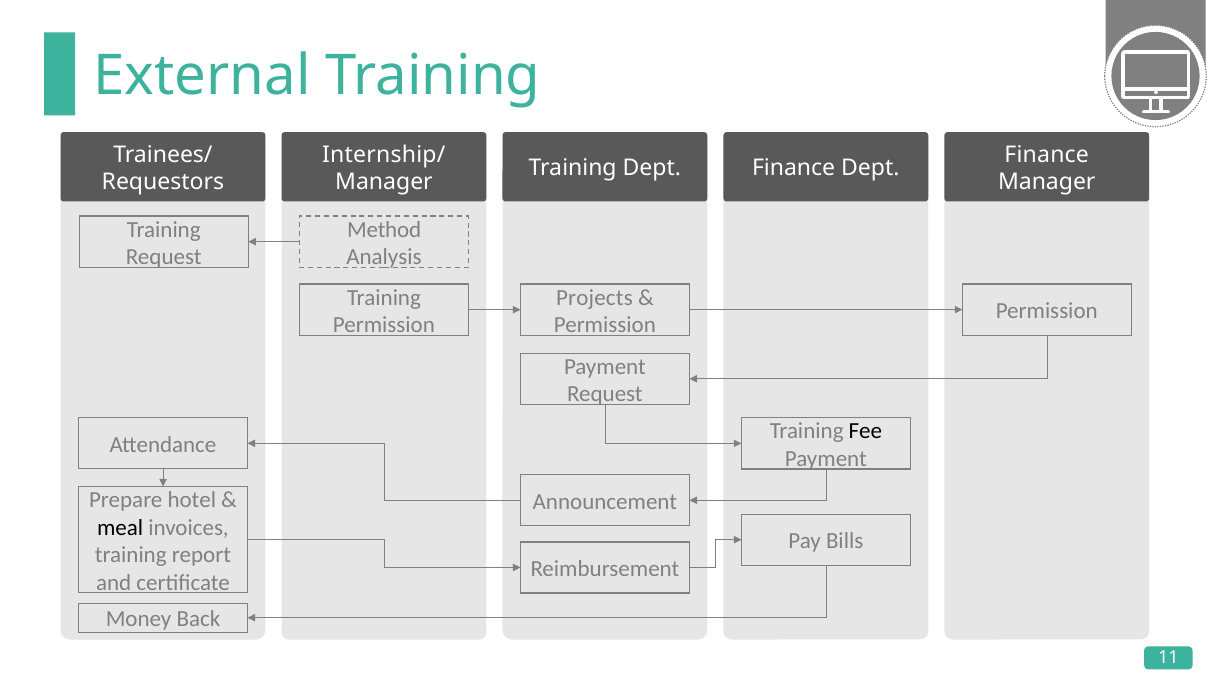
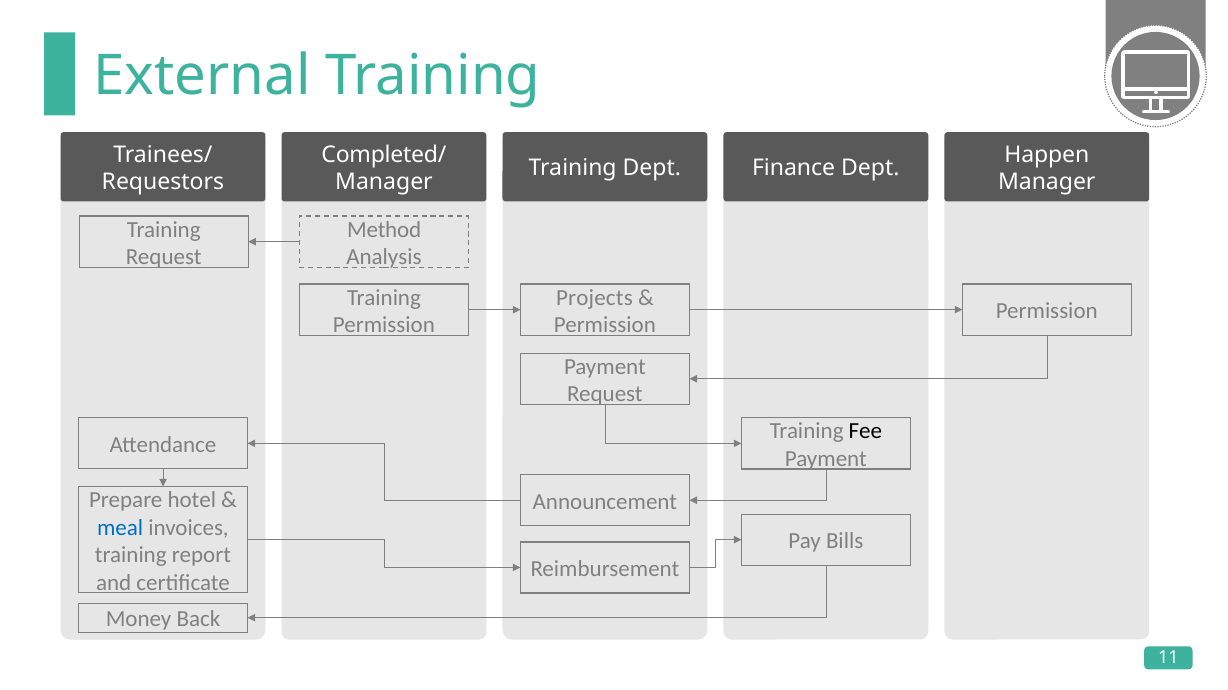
Internship/: Internship/ -> Completed/ (384, 155)
Finance: Finance -> Happen (1047, 155)
meal colour: black -> blue (120, 528)
